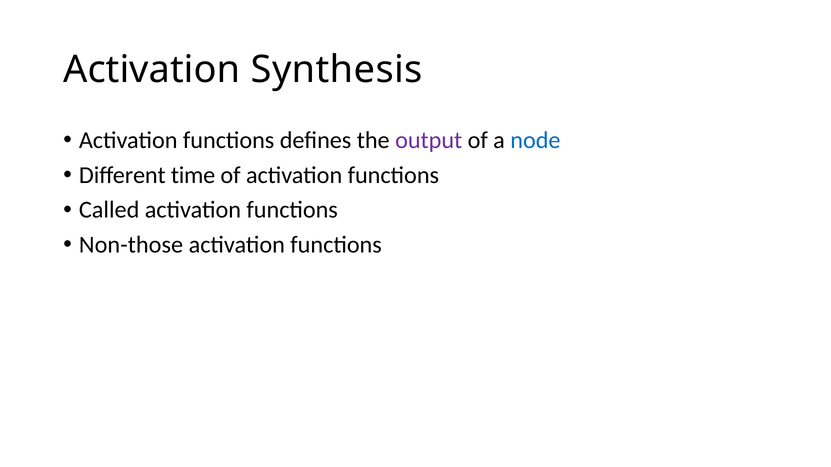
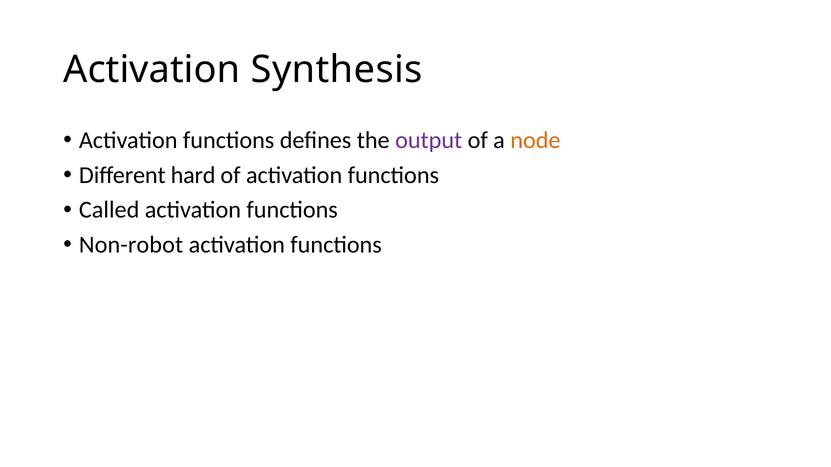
node colour: blue -> orange (535, 140)
time: time -> hard (193, 175)
Non-those: Non-those -> Non-robot (131, 245)
